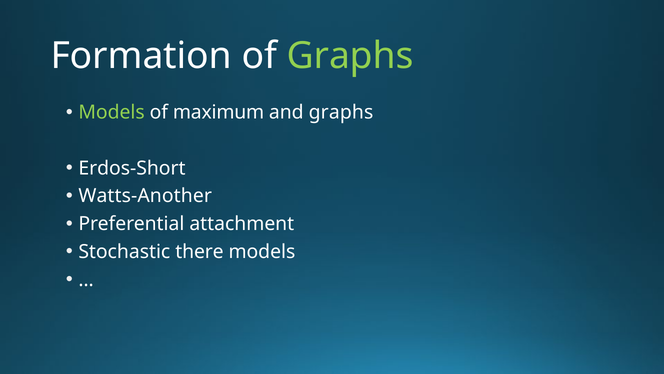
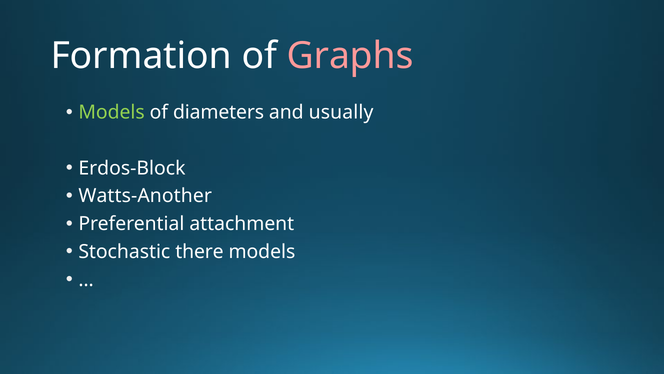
Graphs colour: light green -> pink (350, 56)
maximum: maximum -> diameters (219, 112)
and graphs: graphs -> usually (341, 112)
Erdos-Short: Erdos-Short -> Erdos-Block (132, 168)
